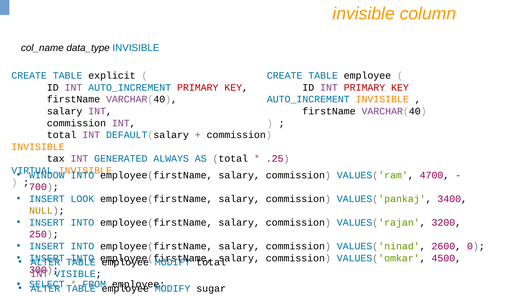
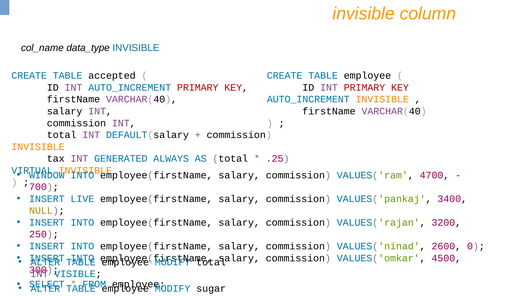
explicit: explicit -> accepted (112, 76)
LOOK: LOOK -> LIVE (82, 199)
